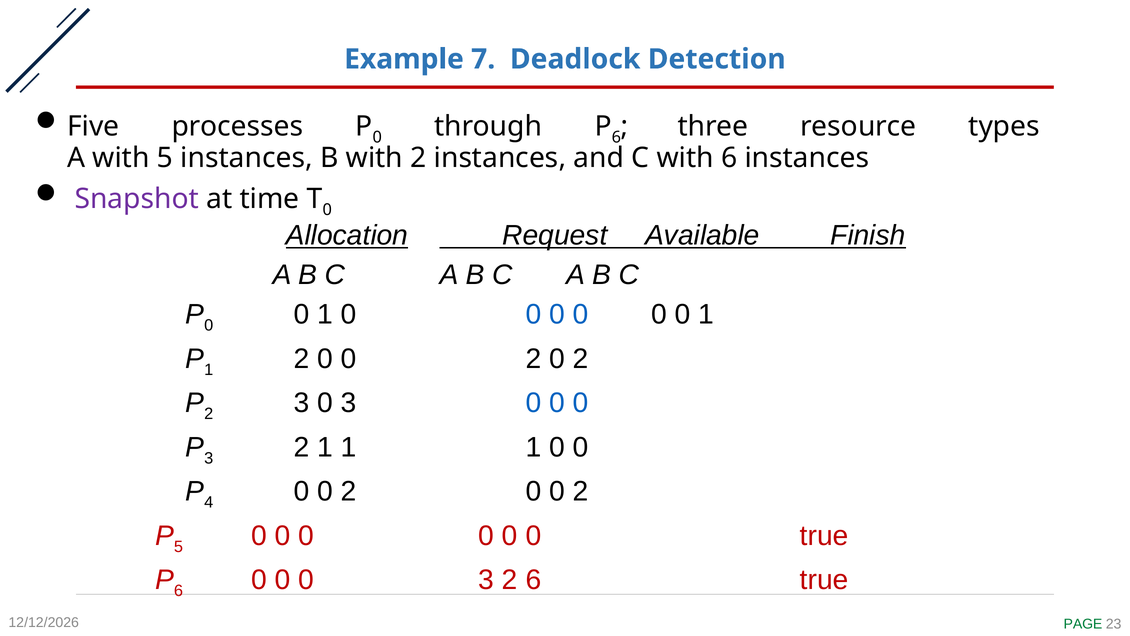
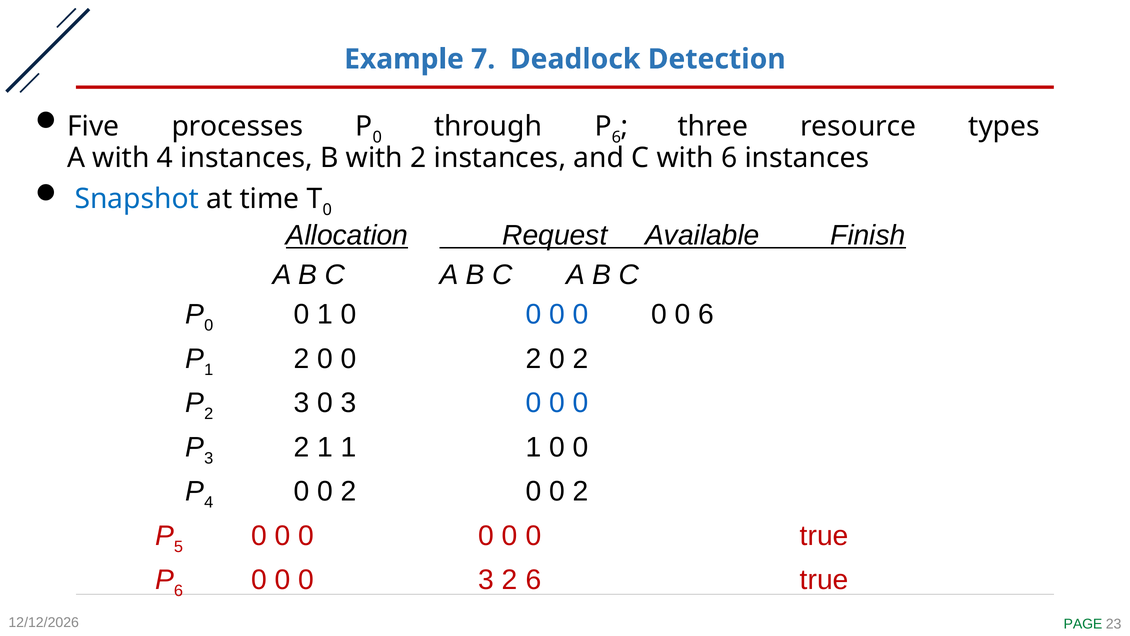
with 5: 5 -> 4 (165, 158)
Snapshot colour: purple -> blue (137, 199)
0 0 0 1: 1 -> 6 (706, 314)
